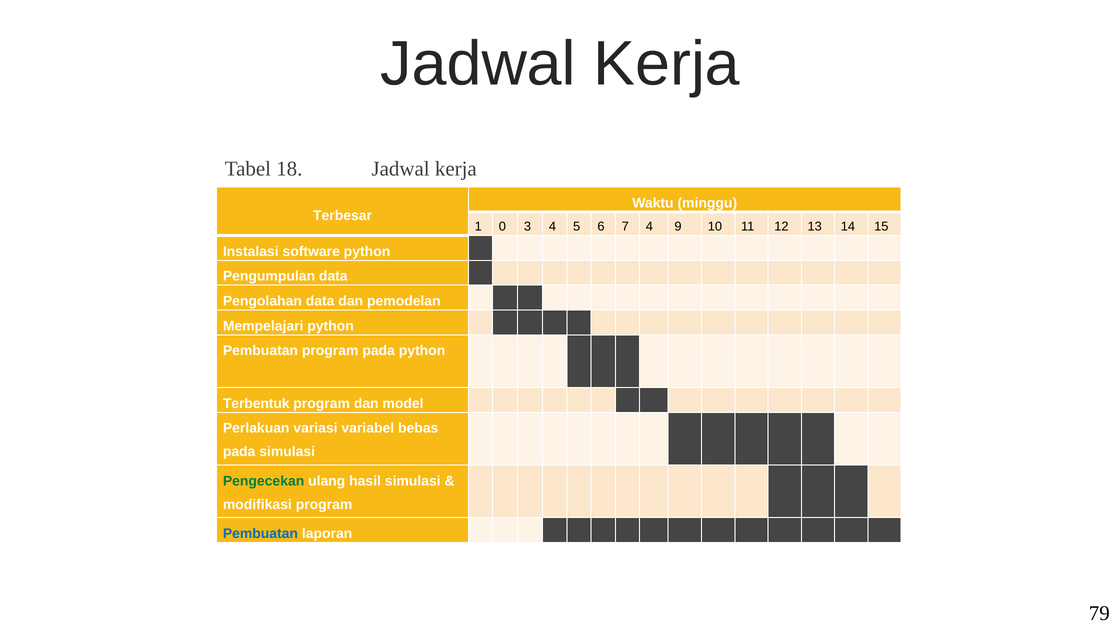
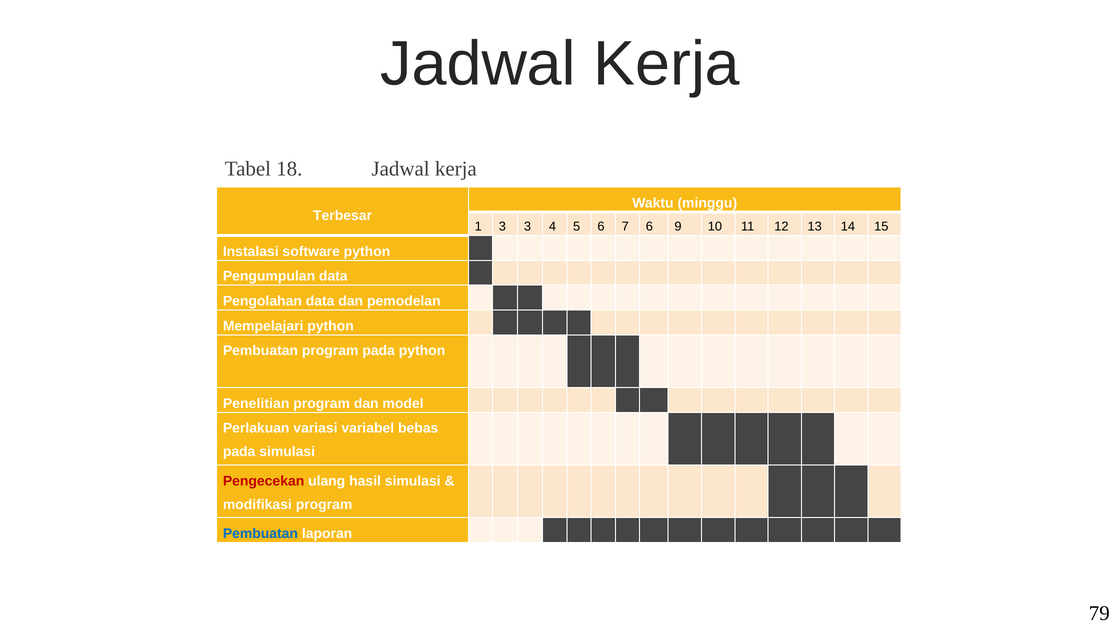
1 0: 0 -> 3 (502, 226)
7 4: 4 -> 6 (649, 226)
Terbentuk: Terbentuk -> Penelitian (256, 403)
Pengecekan colour: green -> red (264, 481)
